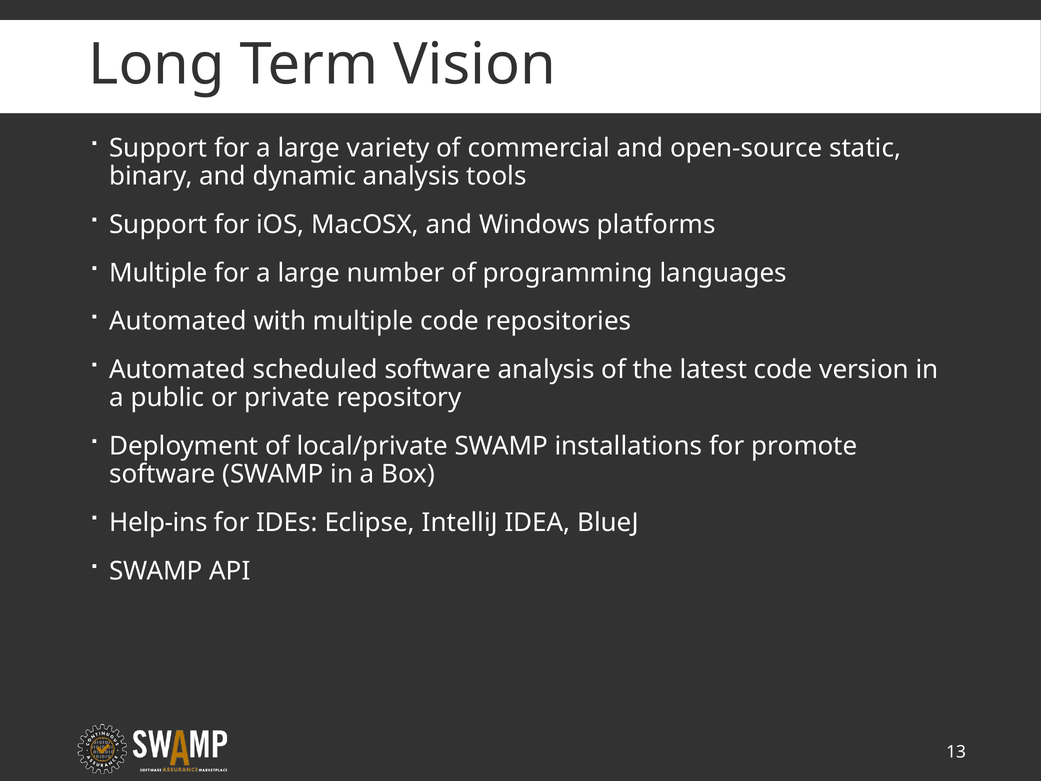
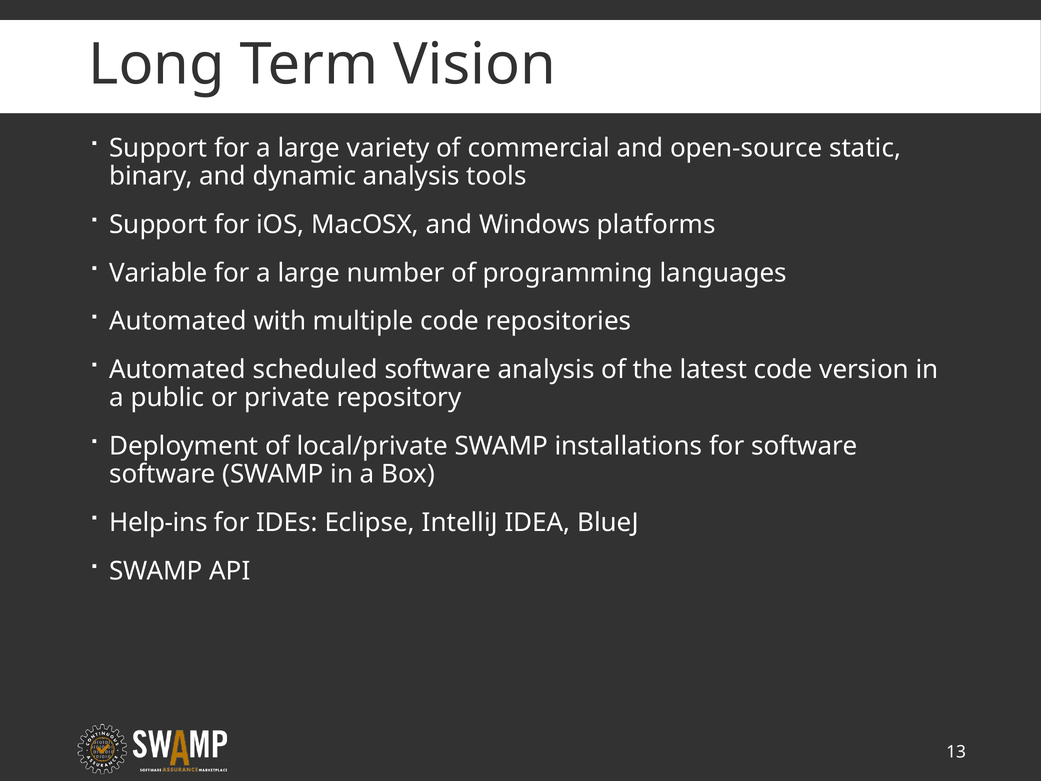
Multiple: Multiple -> Variable (158, 273)
for promote: promote -> software (804, 446)
